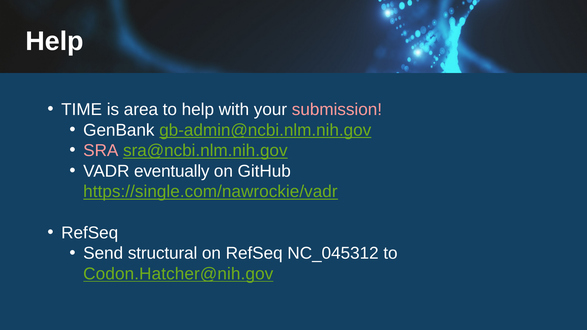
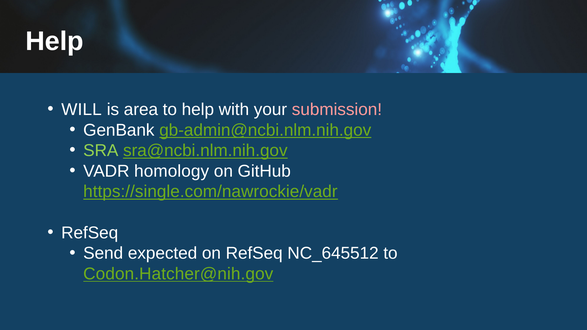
TIME: TIME -> WILL (82, 110)
SRA colour: pink -> light green (101, 151)
eventually: eventually -> homology (172, 171)
structural: structural -> expected (163, 253)
NC_045312: NC_045312 -> NC_645512 (333, 253)
